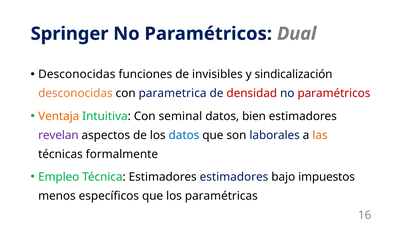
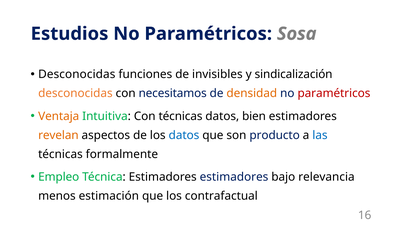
Springer: Springer -> Estudios (70, 34)
Dual: Dual -> Sosa (297, 34)
parametrica: parametrica -> necesitamos (173, 93)
densidad colour: red -> orange (252, 93)
Con seminal: seminal -> técnicas (181, 116)
revelan colour: purple -> orange (58, 135)
laborales: laborales -> producto (275, 135)
las colour: orange -> blue (320, 135)
impuestos: impuestos -> relevancia (326, 177)
específicos: específicos -> estimación (109, 196)
paramétricas: paramétricas -> contrafactual (221, 196)
